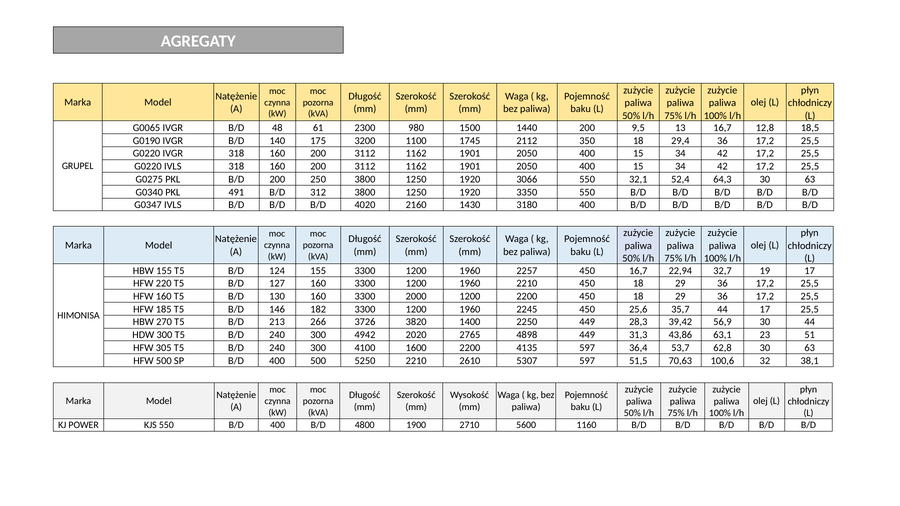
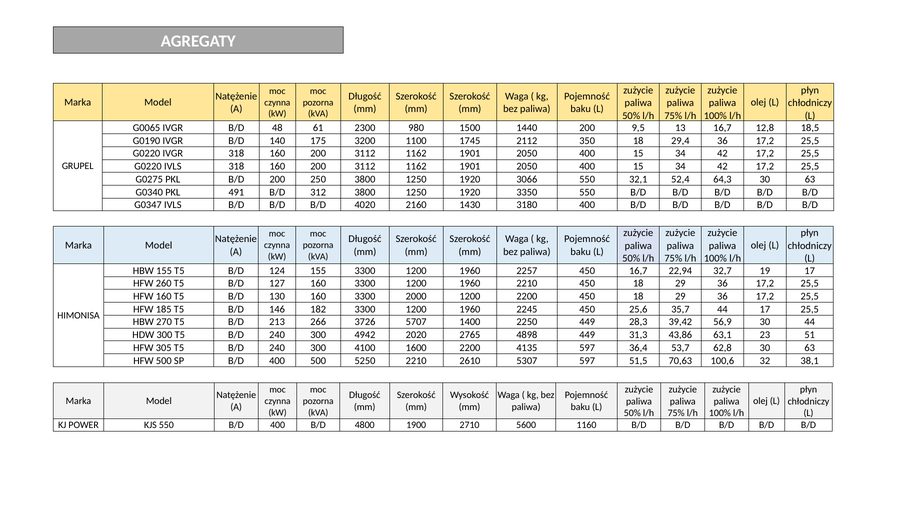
220: 220 -> 260 (164, 284)
3820: 3820 -> 5707 (416, 322)
